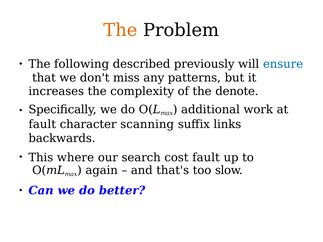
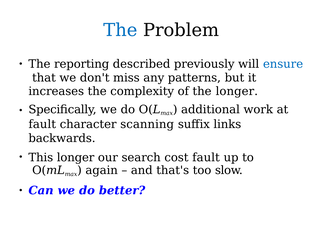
The colour: orange -> blue (120, 30)
following: following -> reporting (82, 64)
the denote: denote -> longer (237, 91)
This where: where -> longer (76, 157)
